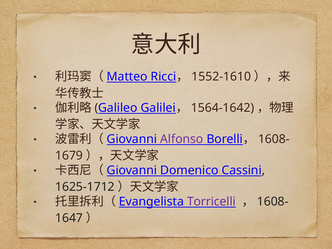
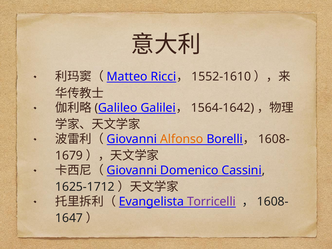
Alfonso colour: purple -> orange (182, 139)
